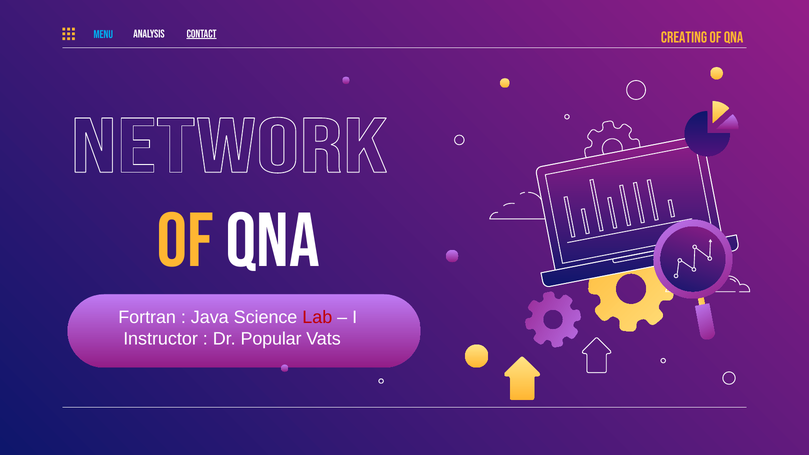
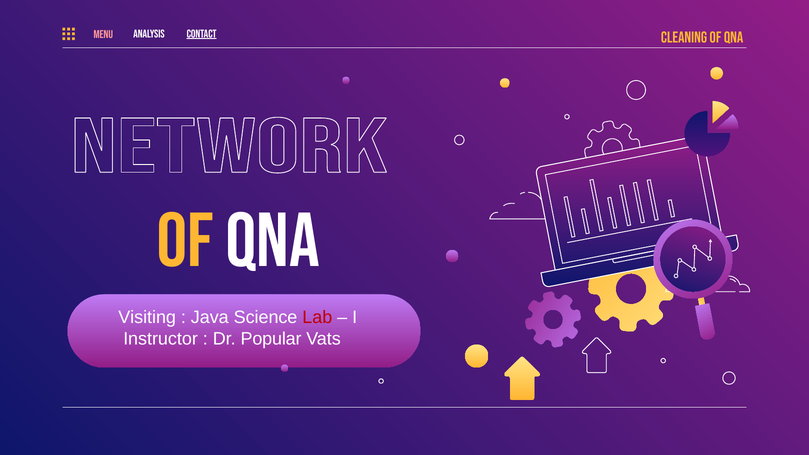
MENU colour: light blue -> pink (103, 35)
CREATING: CREATING -> CLEANING (684, 37)
Fortran: Fortran -> Visiting (147, 317)
